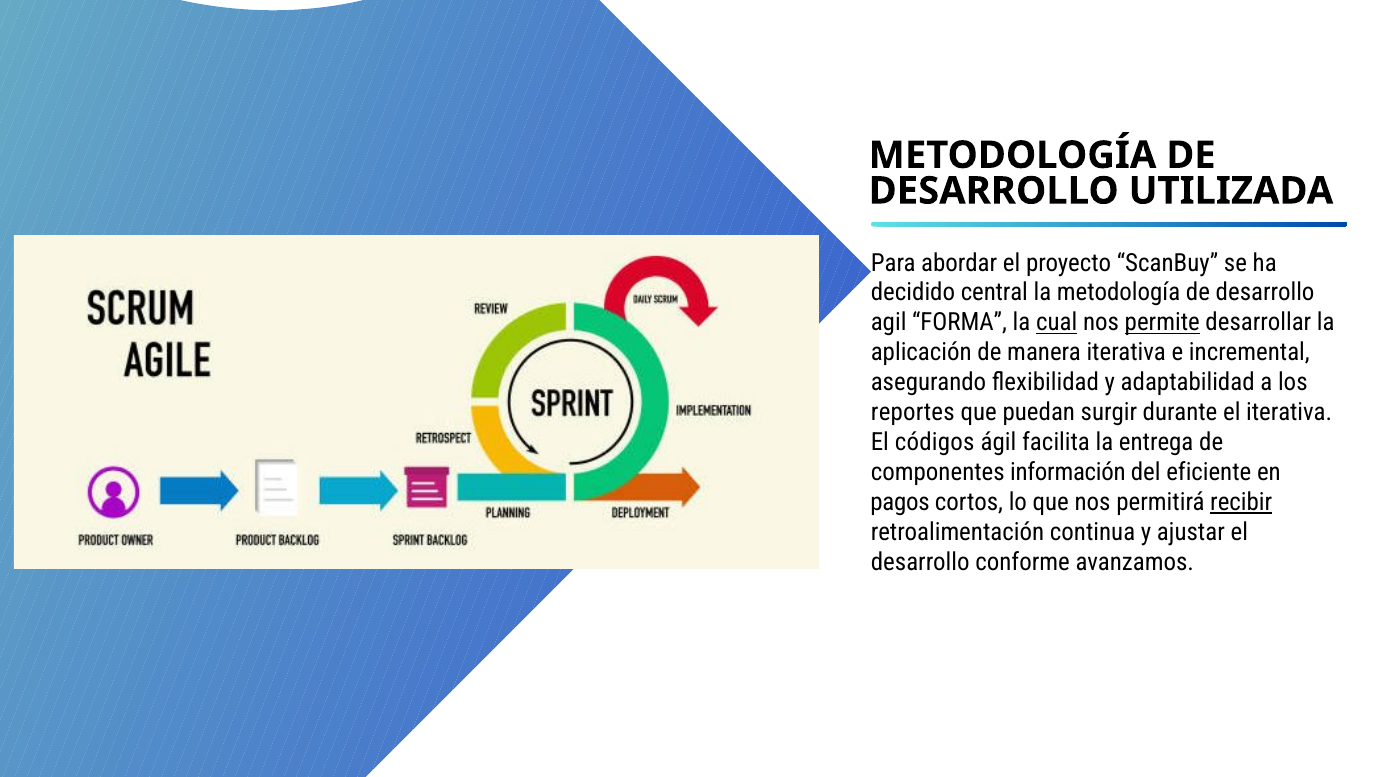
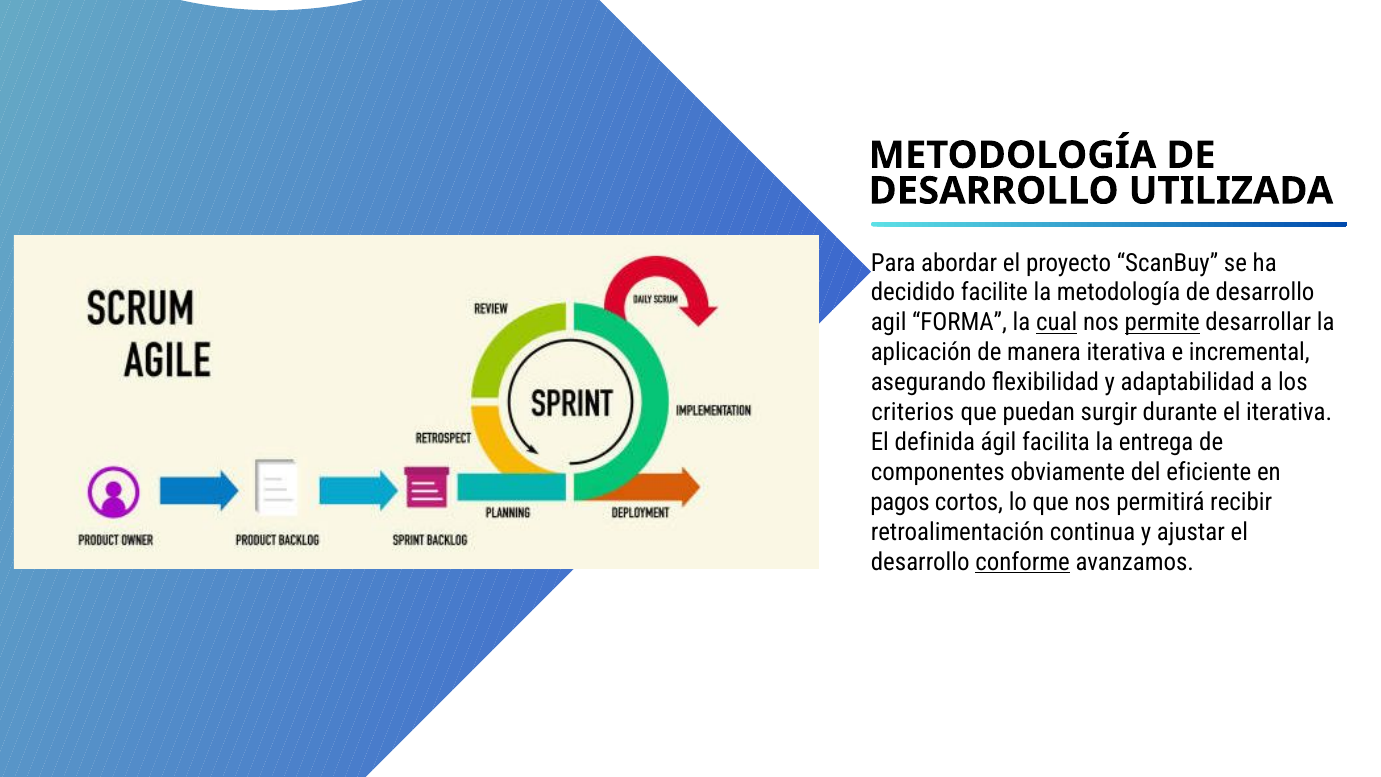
central: central -> facilite (994, 293)
reportes: reportes -> criterios (913, 412)
códigos: códigos -> definida (935, 442)
información: información -> obviamente (1068, 472)
recibir underline: present -> none (1241, 502)
conforme underline: none -> present (1023, 562)
